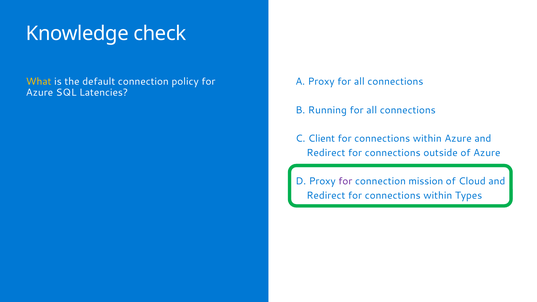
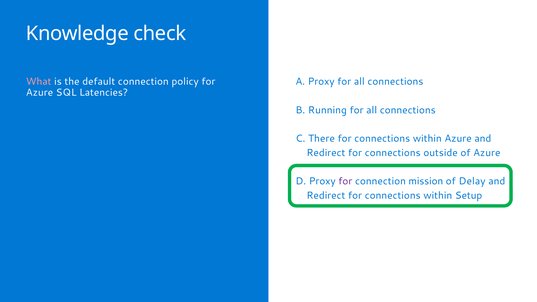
What colour: yellow -> pink (39, 82)
Client: Client -> There (321, 139)
Cloud: Cloud -> Delay (472, 181)
Types: Types -> Setup (469, 195)
